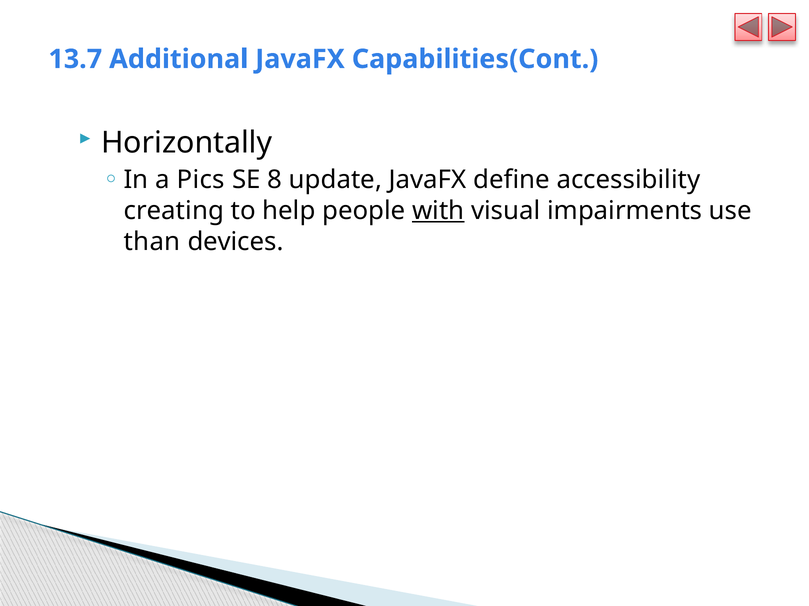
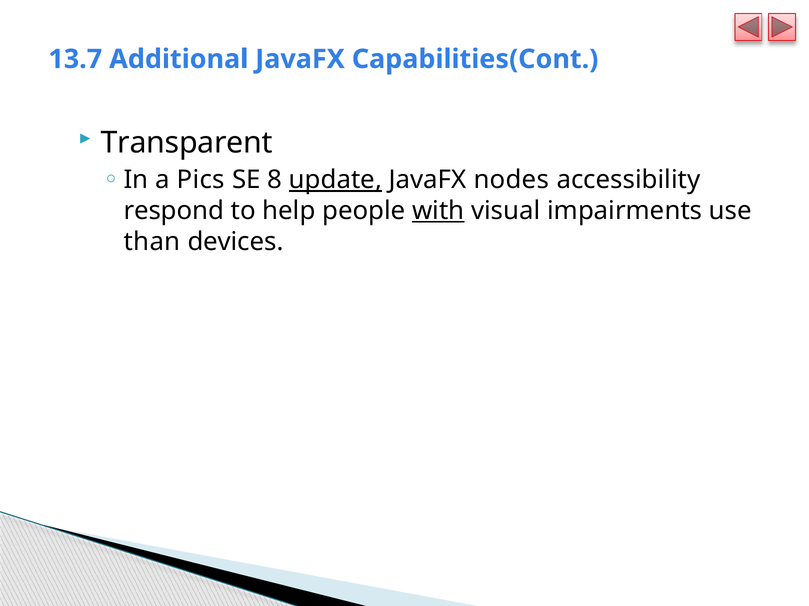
Horizontally: Horizontally -> Transparent (187, 143)
update underline: none -> present (335, 180)
define: define -> nodes (511, 180)
creating: creating -> respond (174, 211)
